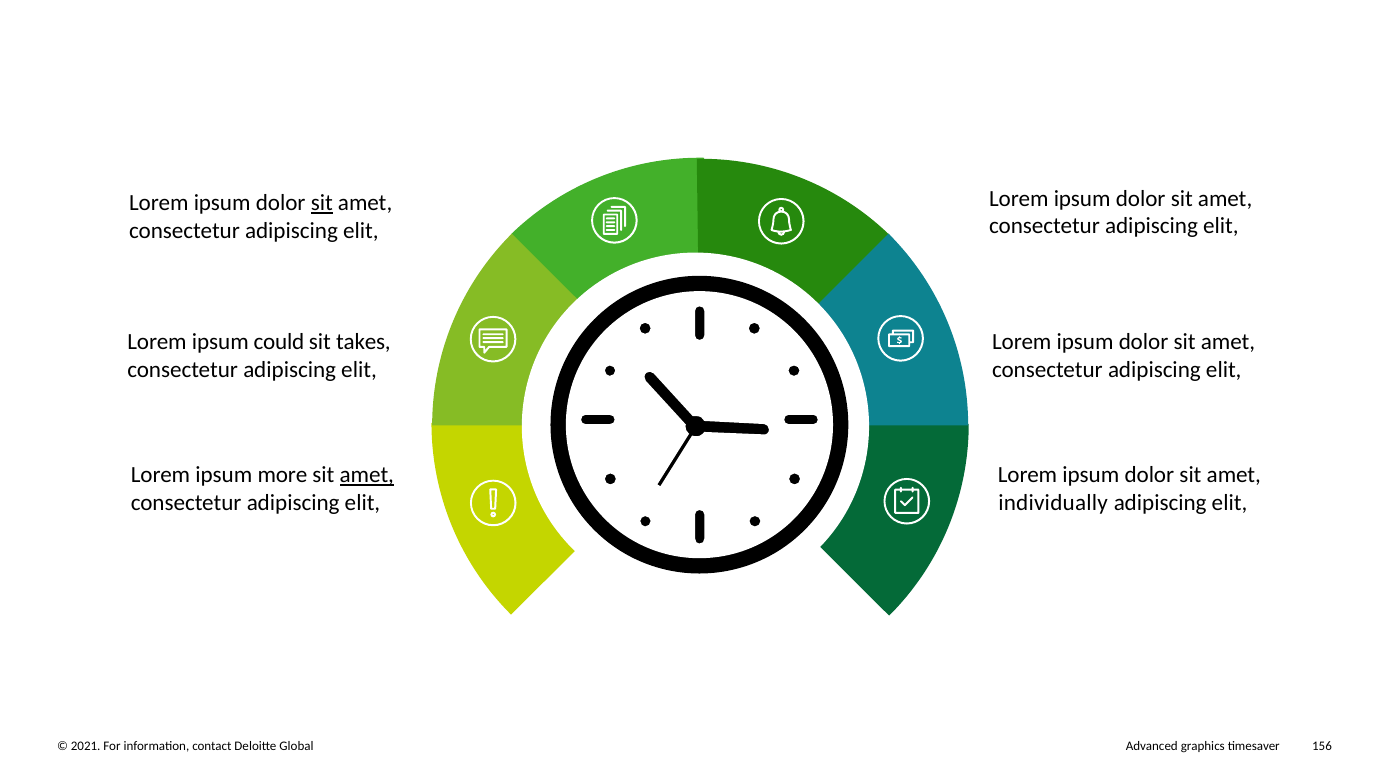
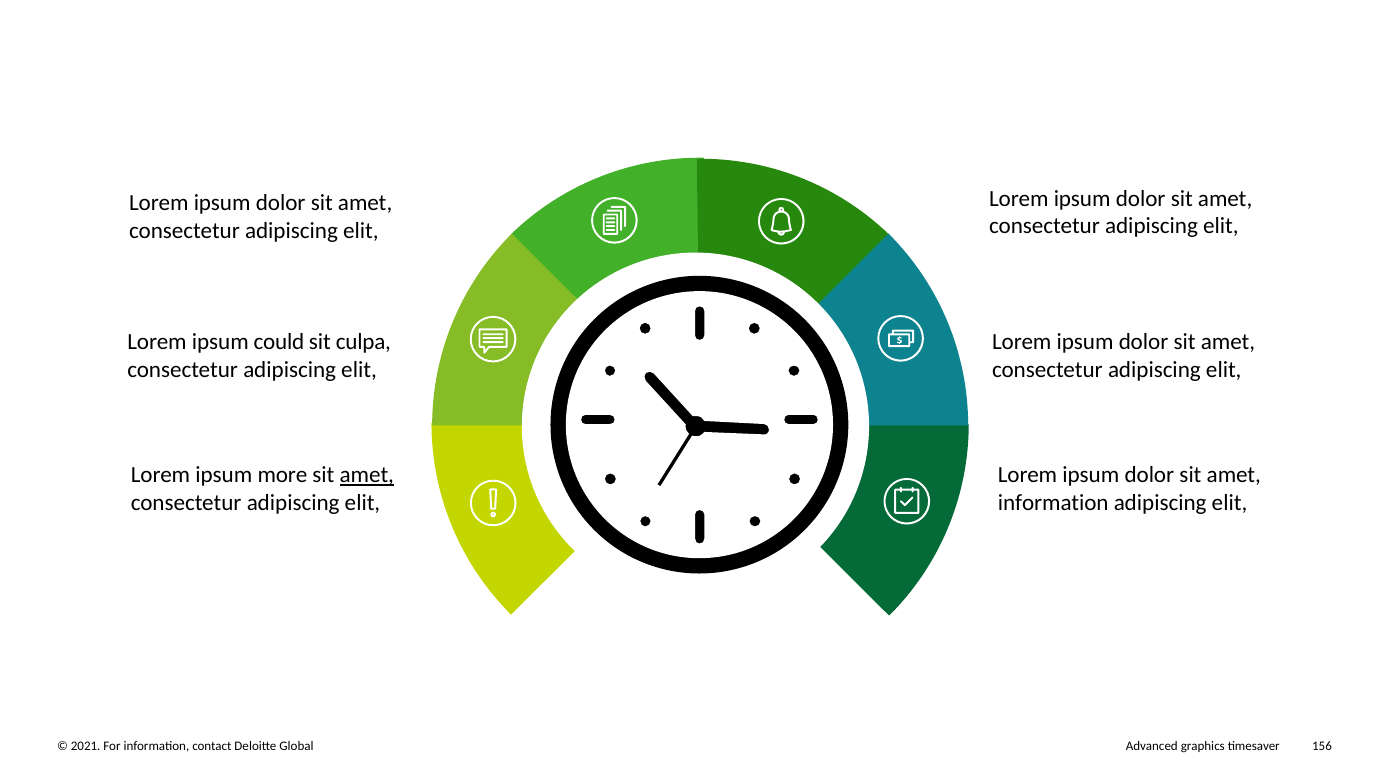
sit underline: present -> none (322, 203)
takes: takes -> culpa (363, 342)
individually: individually -> information (1053, 503)
